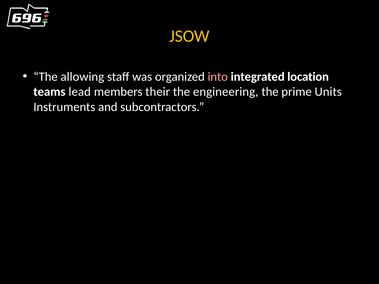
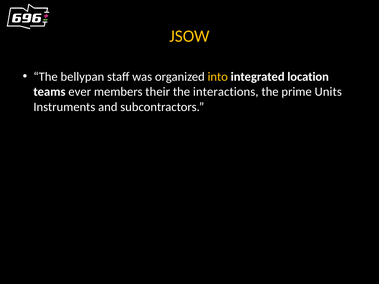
allowing: allowing -> bellypan (82, 77)
into colour: pink -> yellow (218, 77)
lead: lead -> ever (80, 92)
engineering: engineering -> interactions (226, 92)
